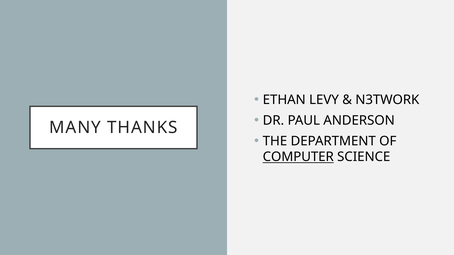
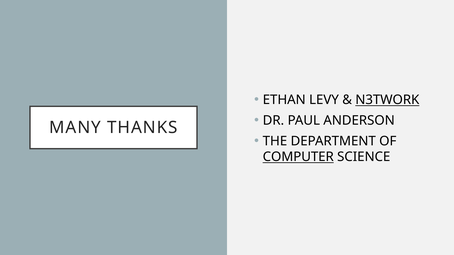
N3TWORK underline: none -> present (387, 100)
